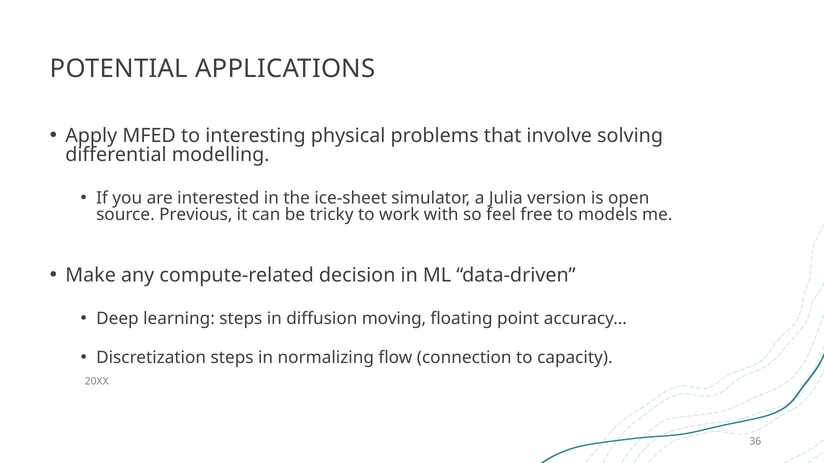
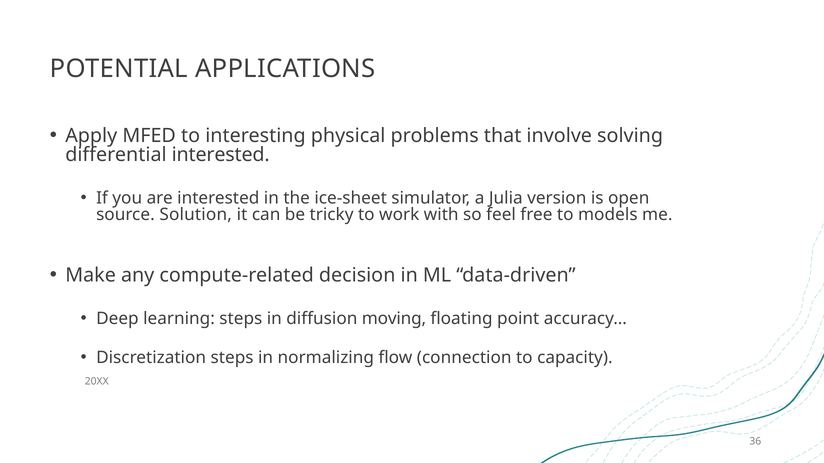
differential modelling: modelling -> interested (221, 155)
Previous: Previous -> Solution (196, 215)
